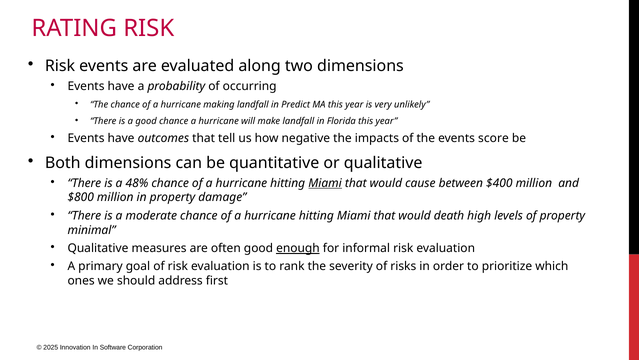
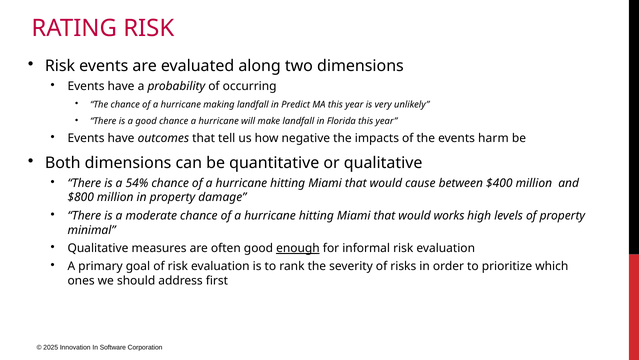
score: score -> harm (493, 138)
48%: 48% -> 54% (137, 183)
Miami underline: present -> none (325, 183)
death: death -> works (449, 215)
